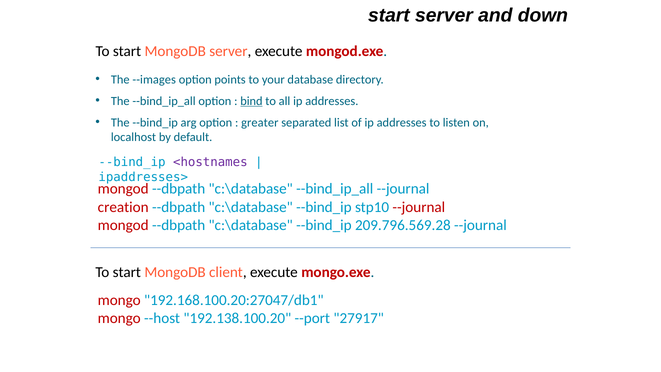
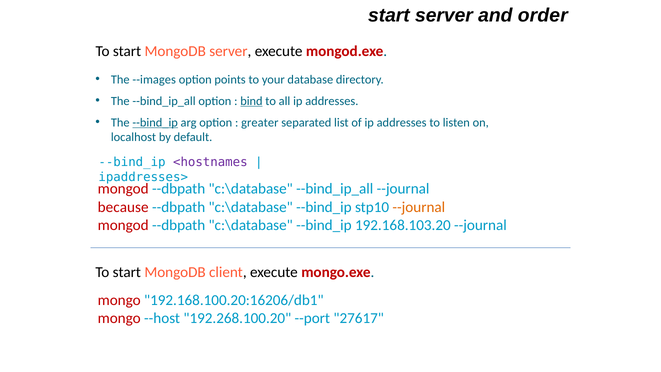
down: down -> order (543, 15)
--bind_ip underline: none -> present (155, 122)
creation: creation -> because (123, 207)
--journal colour: red -> orange (419, 207)
209.796.569.28: 209.796.569.28 -> 192.168.103.20 (403, 225)
192.168.100.20:27047/db1: 192.168.100.20:27047/db1 -> 192.168.100.20:16206/db1 (234, 300)
192.138.100.20: 192.138.100.20 -> 192.268.100.20 (237, 318)
27917: 27917 -> 27617 (359, 318)
